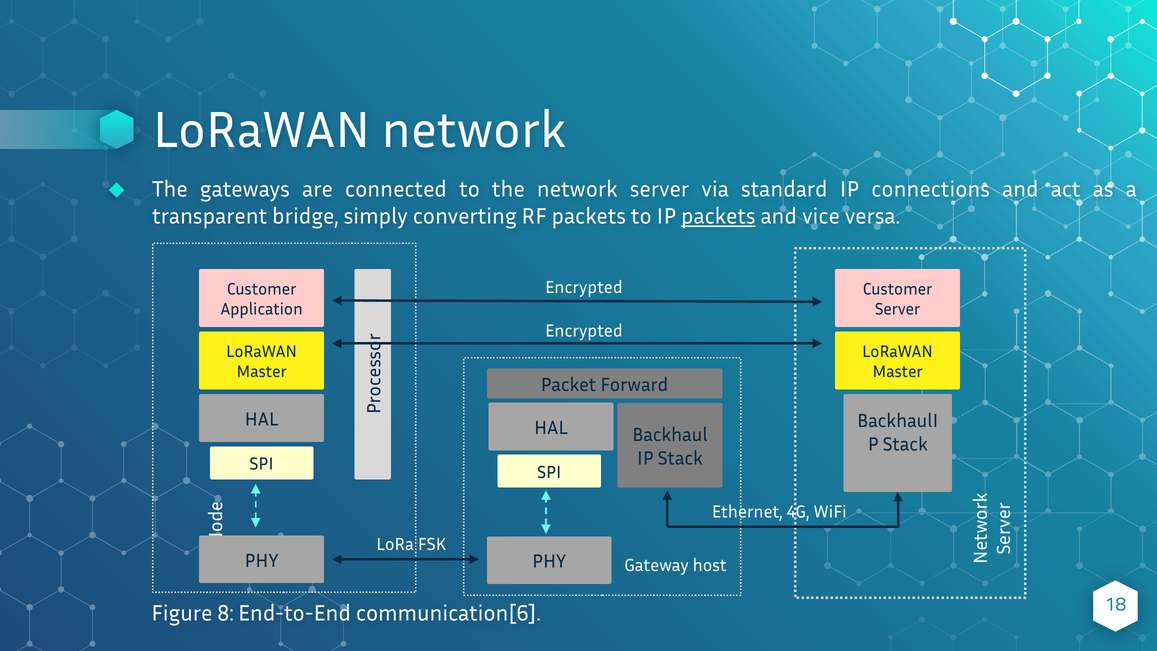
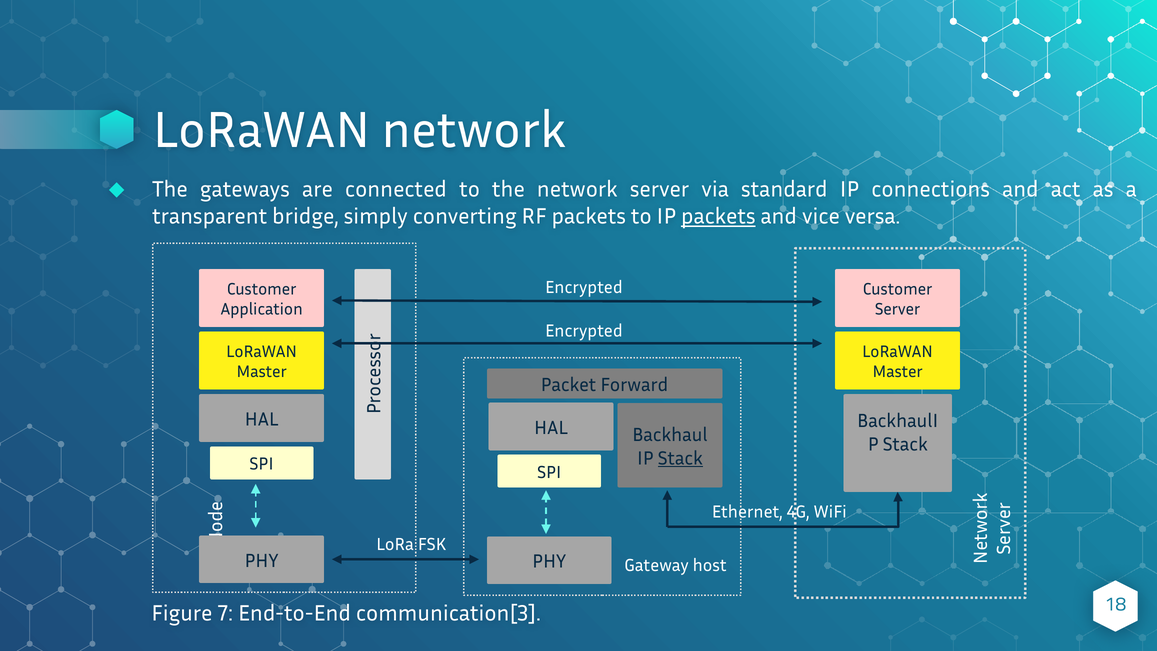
Stack underline: none -> present (680, 458)
8: 8 -> 7 (225, 613)
communication[6: communication[6 -> communication[3 (448, 613)
